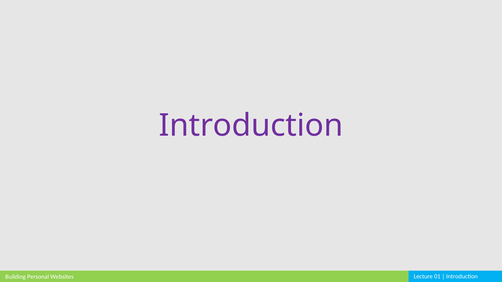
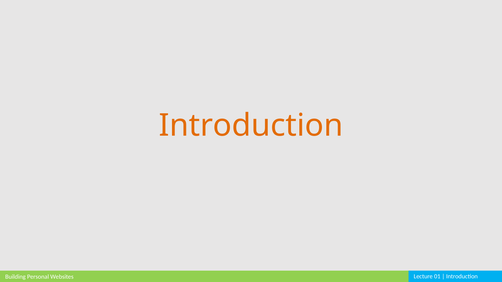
Introduction colour: purple -> orange (251, 125)
